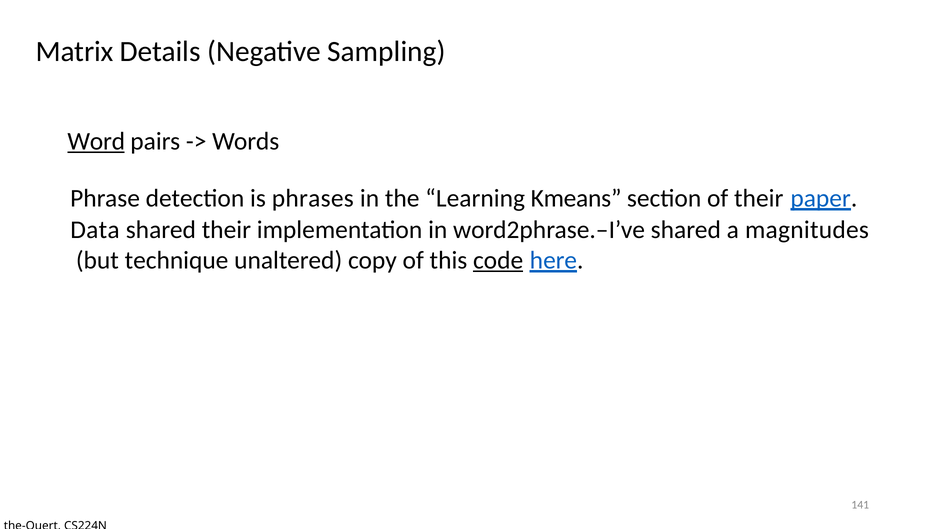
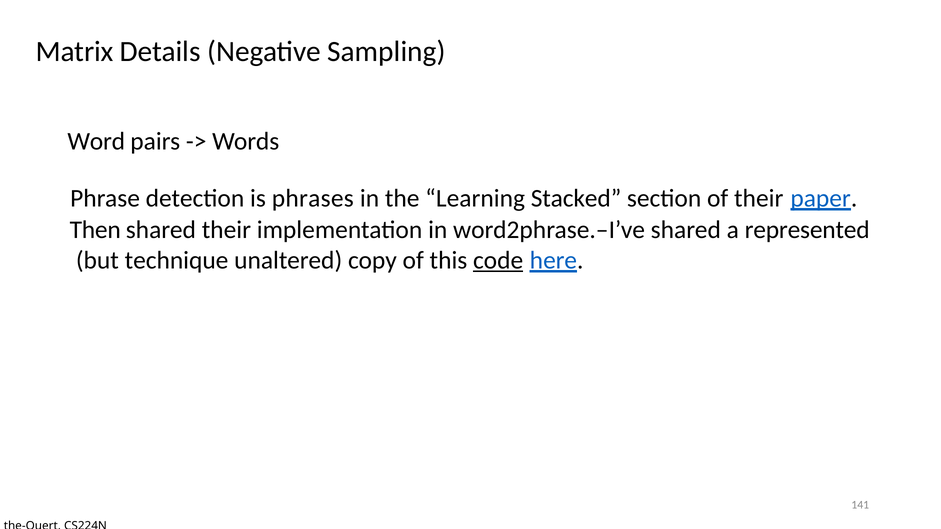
Word underline: present -> none (96, 142)
Kmeans: Kmeans -> Stacked (576, 199)
Data: Data -> Then (95, 230)
magnitudes: magnitudes -> represented (807, 230)
